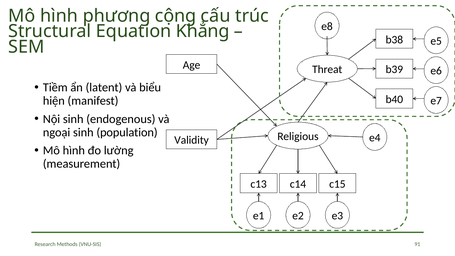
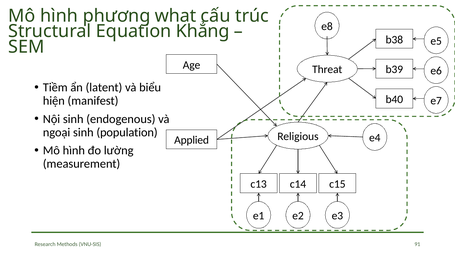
cộng: cộng -> what (176, 16)
Validity: Validity -> Applied (192, 140)
